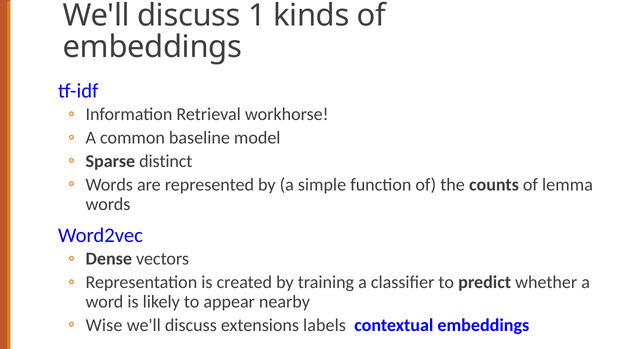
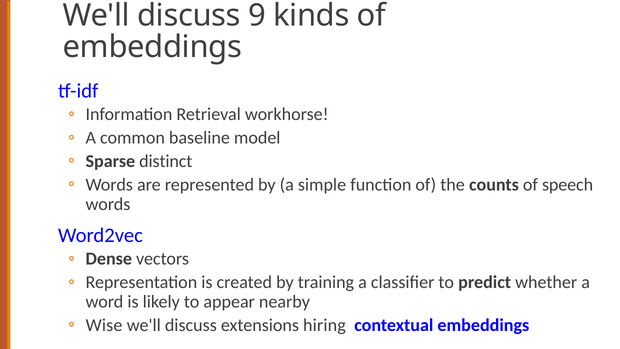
1: 1 -> 9 (257, 15)
lemma: lemma -> speech (568, 185)
labels: labels -> hiring (324, 325)
